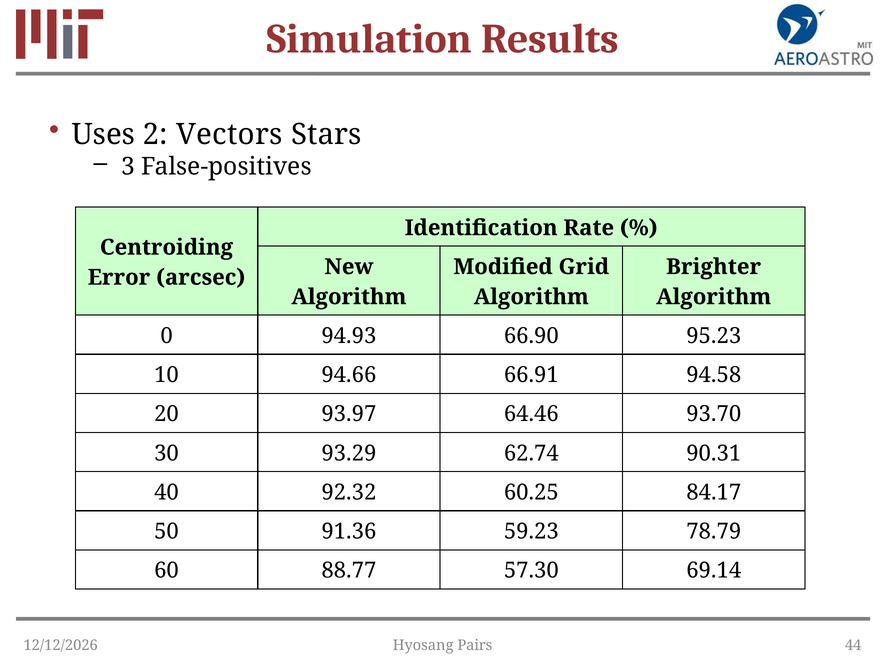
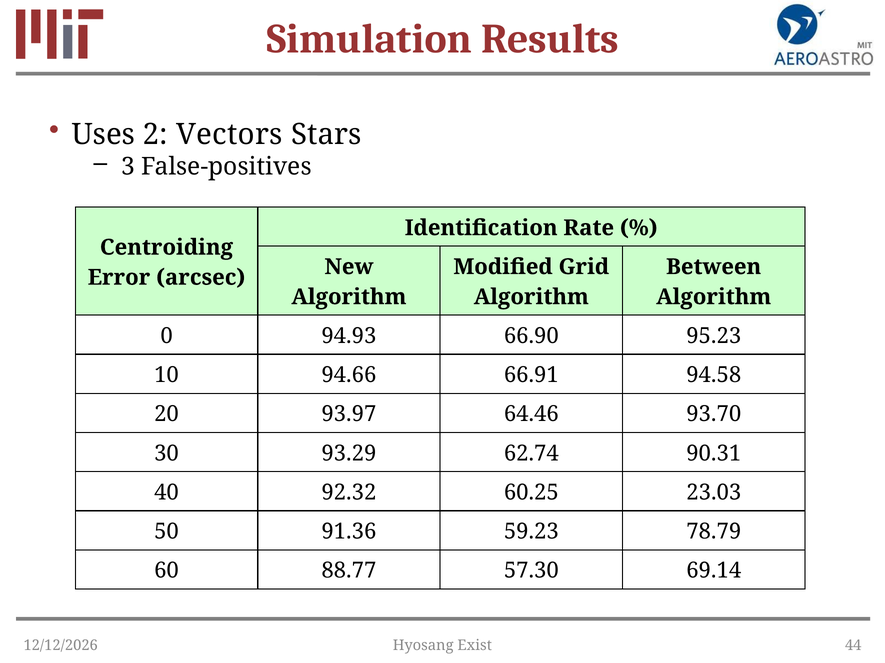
Brighter: Brighter -> Between (714, 267)
84.17: 84.17 -> 23.03 (714, 493)
Pairs: Pairs -> Exist (475, 646)
